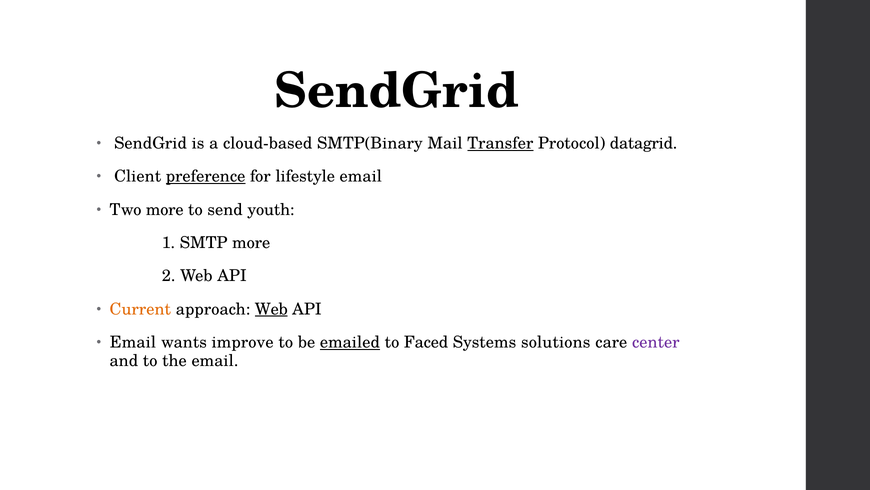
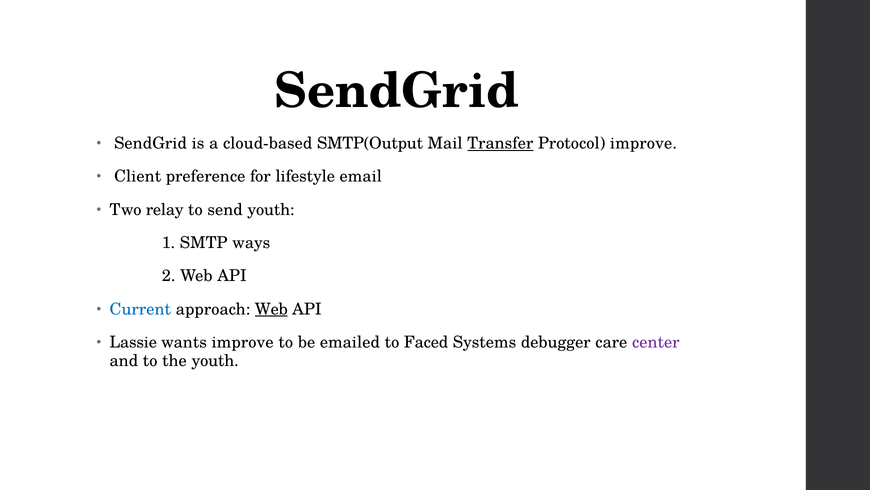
SMTP(Binary: SMTP(Binary -> SMTP(Output (370, 143)
Protocol datagrid: datagrid -> improve (643, 143)
preference underline: present -> none (206, 176)
Two more: more -> relay (165, 209)
SMTP more: more -> ways (251, 243)
Current colour: orange -> blue (140, 309)
Email: Email -> Lassie (133, 342)
emailed underline: present -> none (350, 342)
solutions: solutions -> debugger (556, 342)
the email: email -> youth (215, 361)
